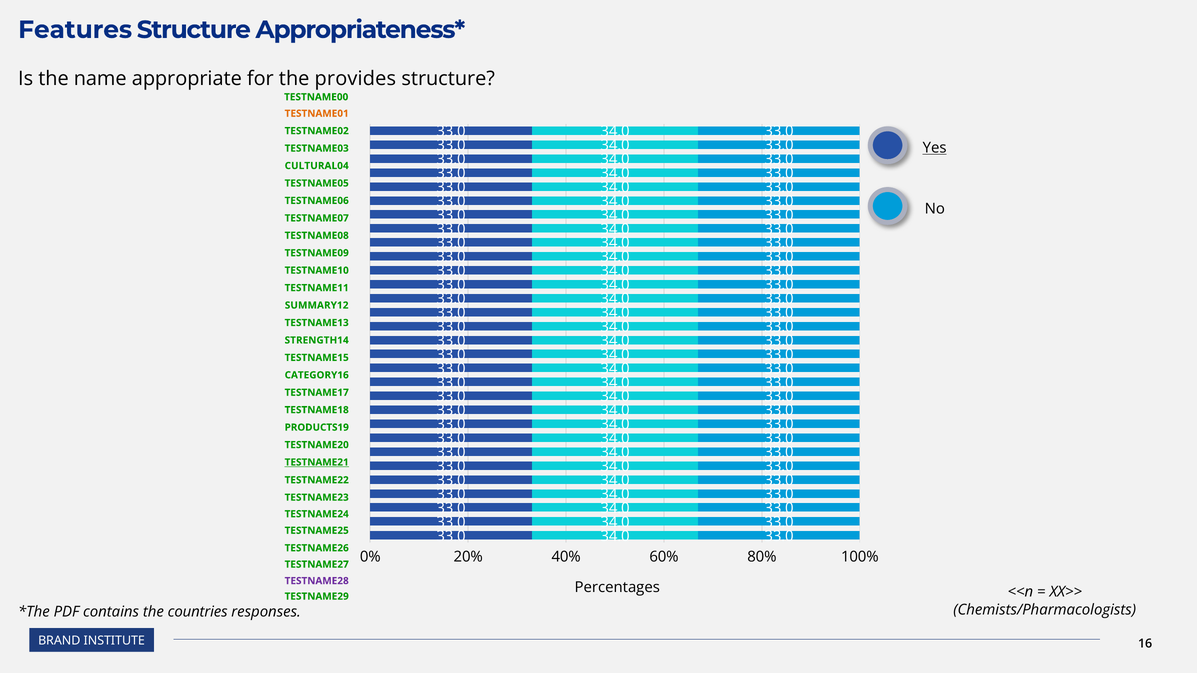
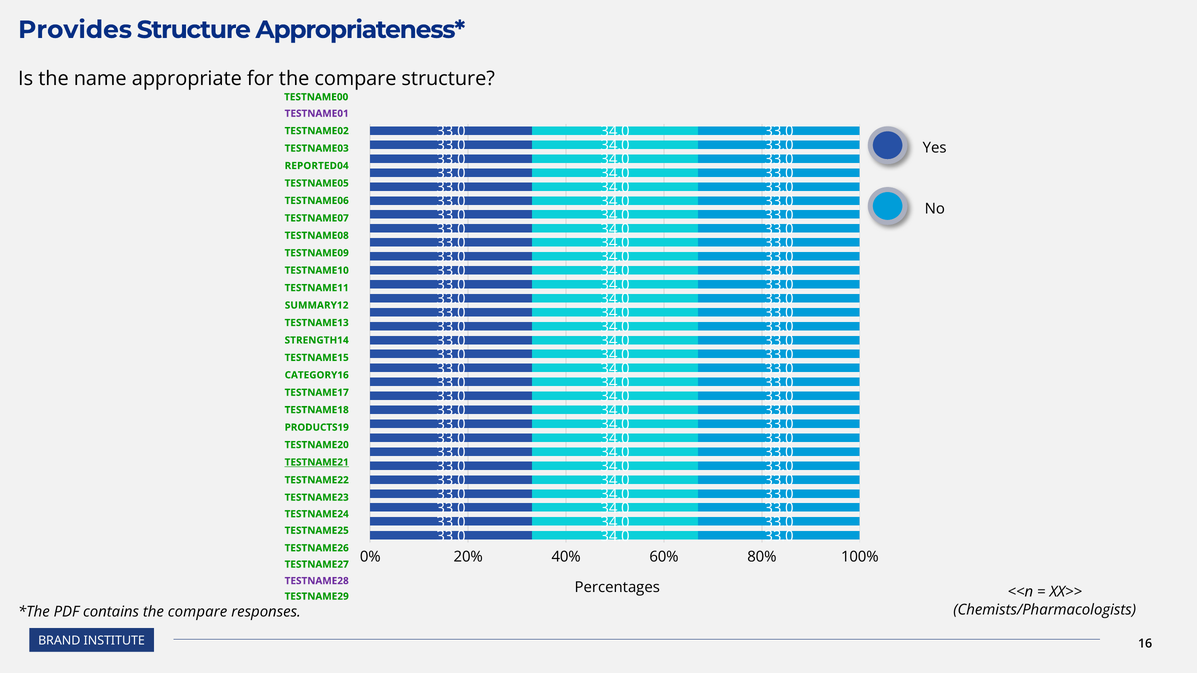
Features: Features -> Provides (75, 30)
for the provides: provides -> compare (355, 79)
TESTNAME01 colour: orange -> purple (317, 114)
Yes underline: present -> none (935, 148)
CULTURAL04: CULTURAL04 -> REPORTED04 (317, 166)
contains the countries: countries -> compare (198, 612)
